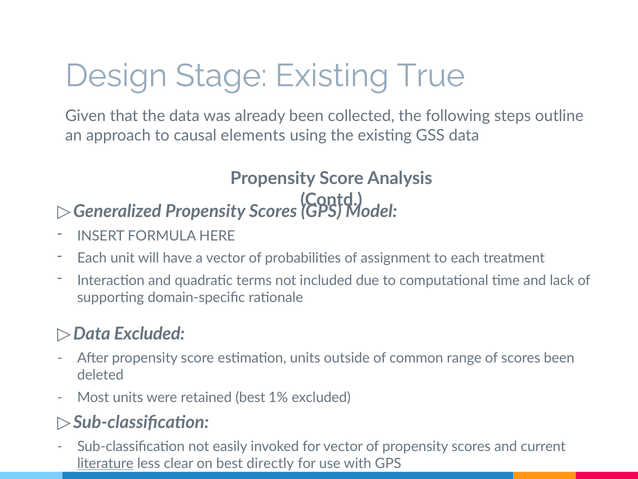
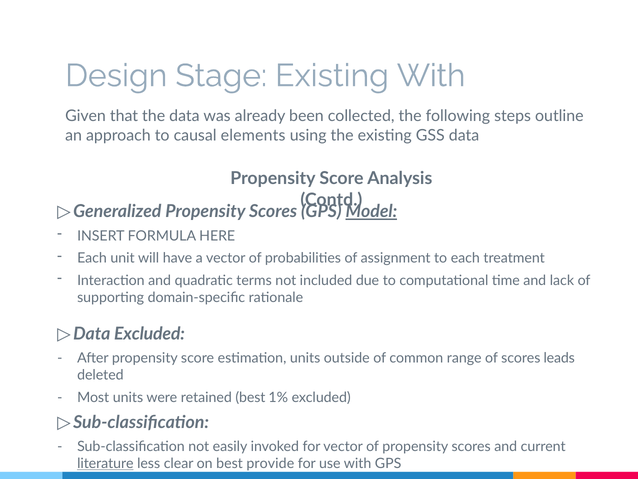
Existing True: True -> With (431, 76)
Model underline: none -> present (371, 211)
scores been: been -> leads (559, 358)
directly: directly -> provide (270, 463)
